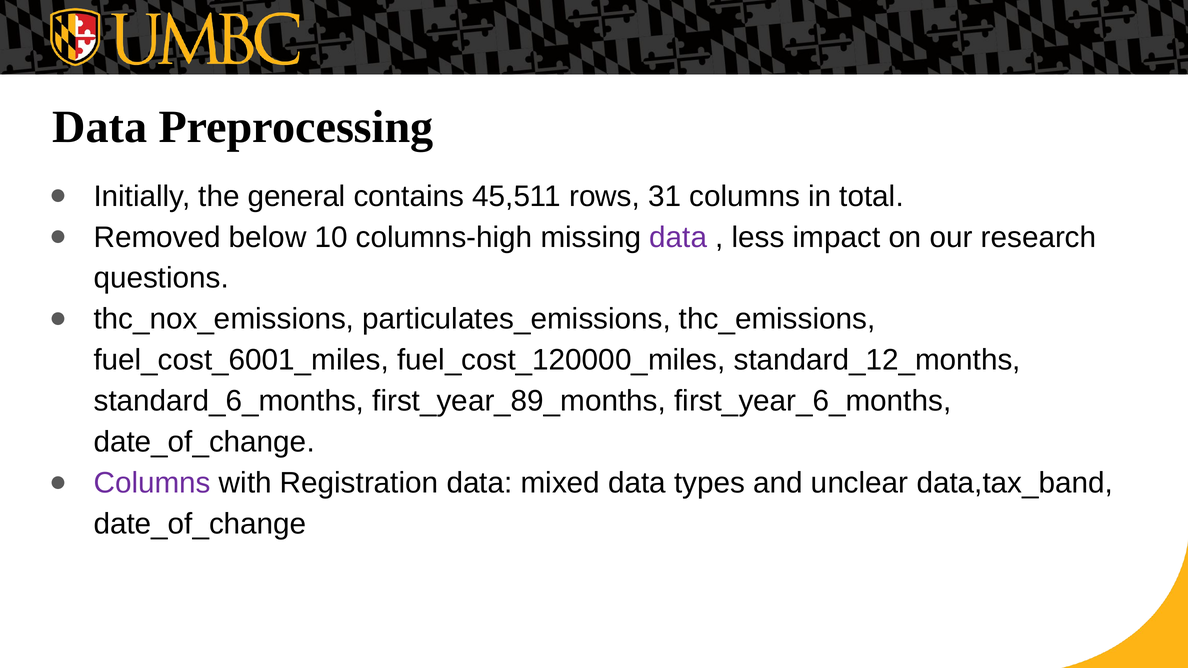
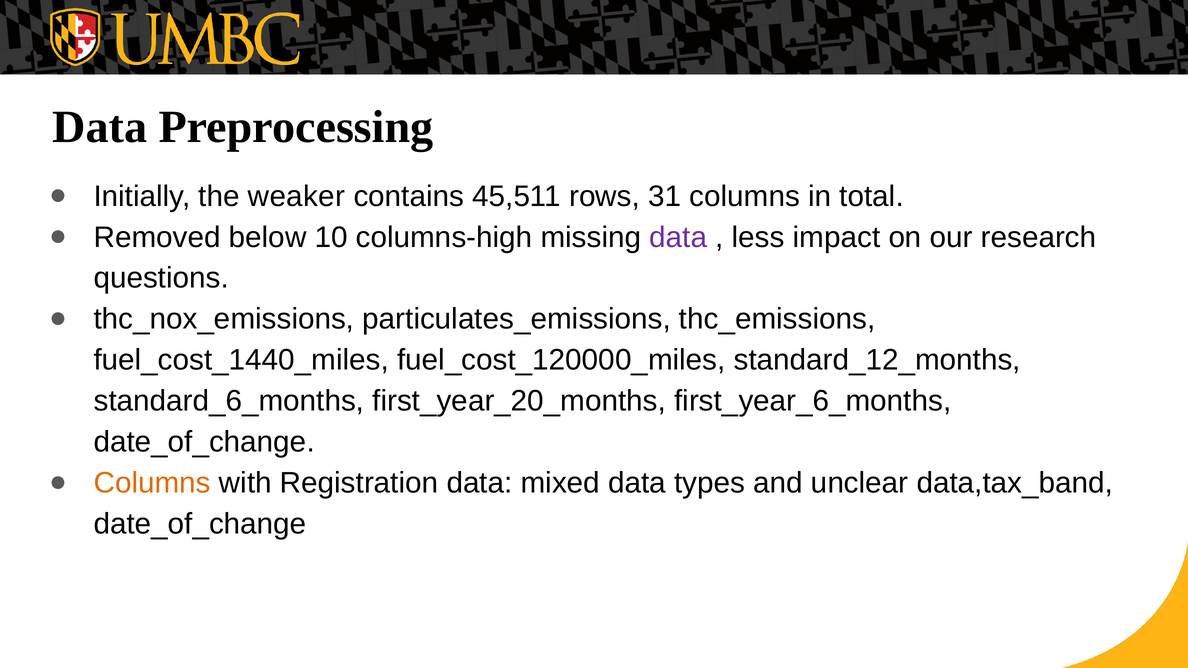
general: general -> weaker (296, 196)
fuel_cost_6001_miles: fuel_cost_6001_miles -> fuel_cost_1440_miles (241, 360)
first_year_89_months: first_year_89_months -> first_year_20_months (519, 401)
Columns colour: purple -> orange (152, 483)
